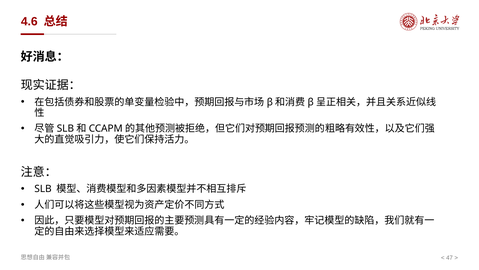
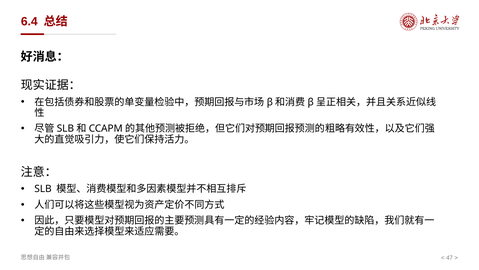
4.6: 4.6 -> 6.4 (29, 22)
